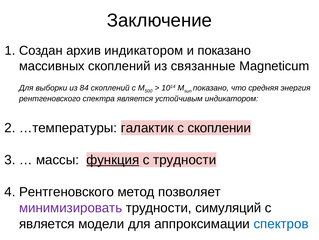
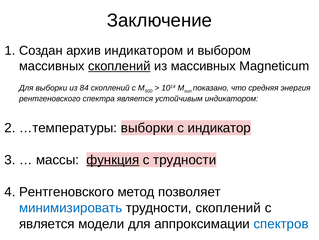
и показано: показано -> выбором (224, 50)
скоплений underline: none -> present (119, 66)
из связанные: связанные -> массивных (203, 66)
…температуры галактик: галактик -> выборки (147, 128)
скоплении: скоплении -> индикатор (219, 128)
минимизировать colour: purple -> blue (71, 207)
трудности симуляций: симуляций -> скоплений (228, 207)
